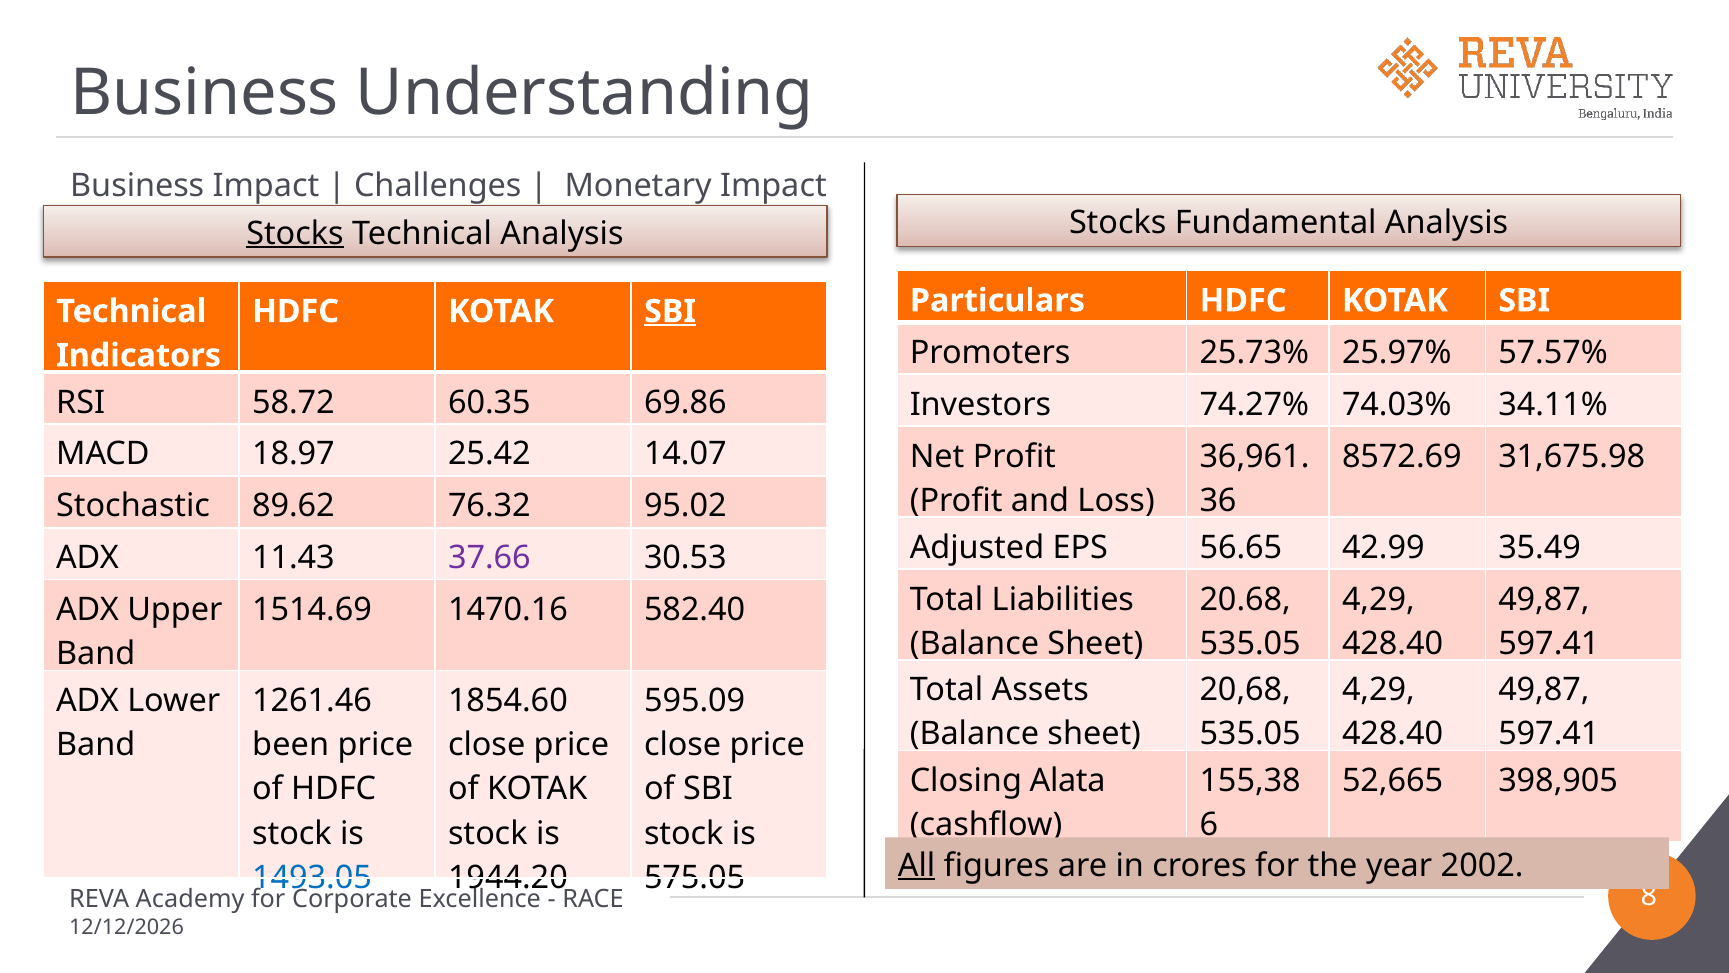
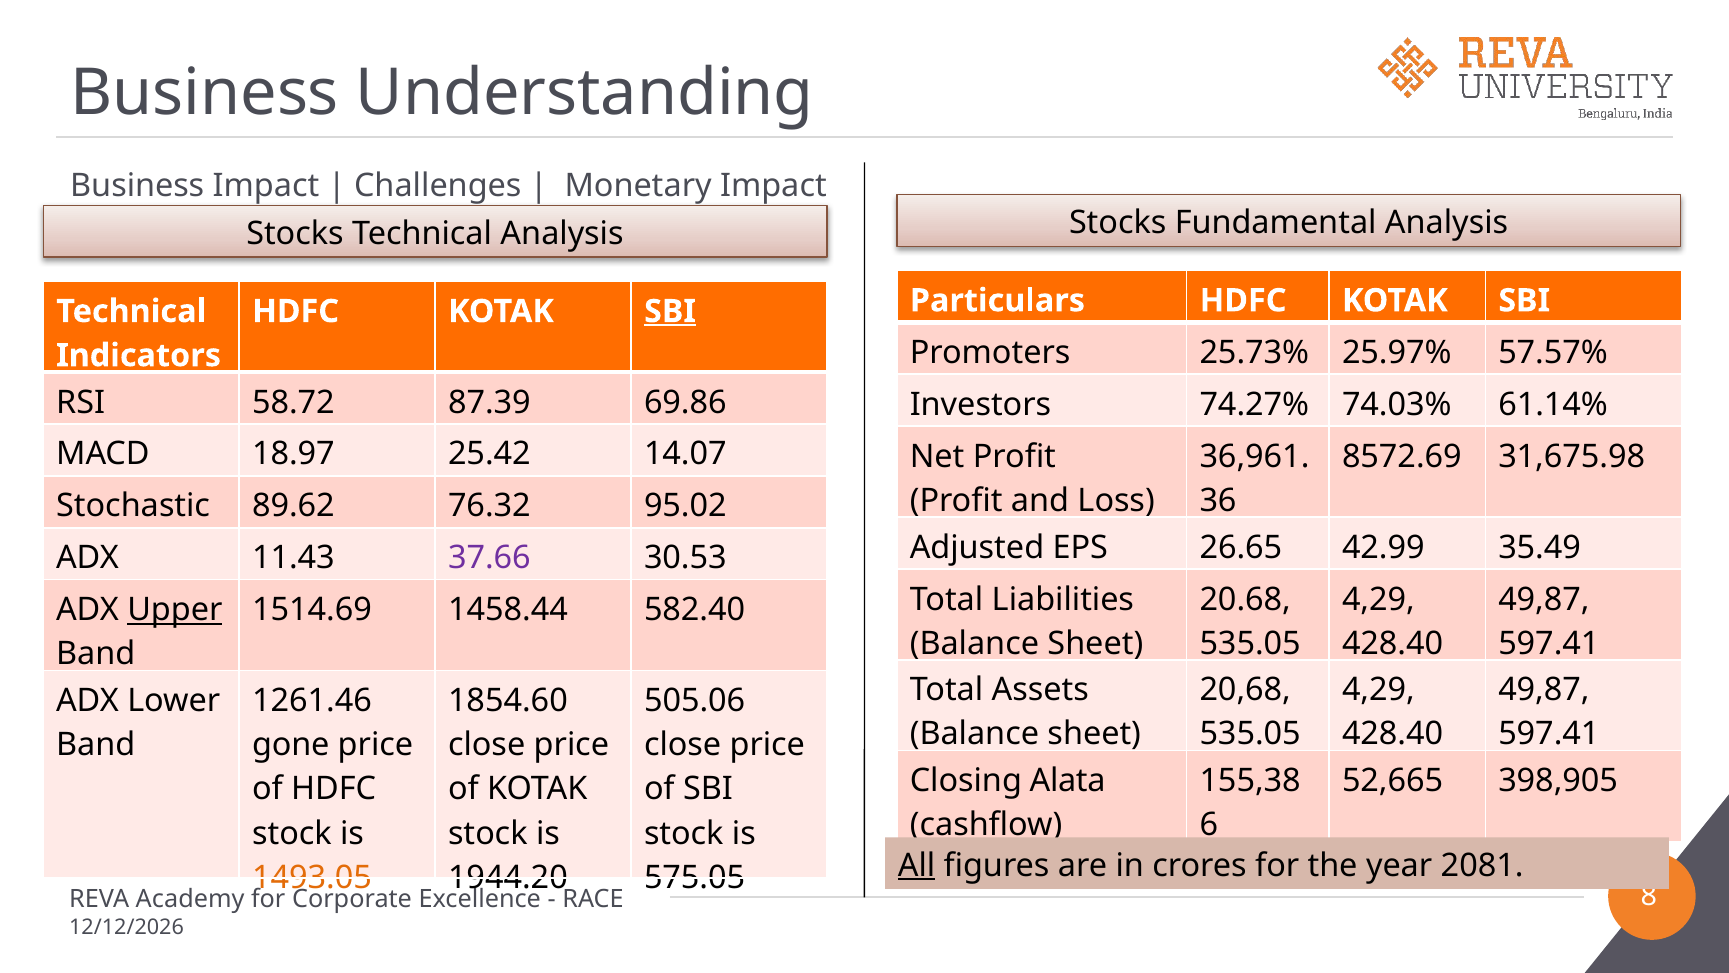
Stocks underline: present -> none (295, 233)
60.35: 60.35 -> 87.39 (489, 402)
34.11%: 34.11% -> 61.14% (1553, 404)
56.65: 56.65 -> 26.65 (1241, 547)
Upper underline: none -> present (175, 610)
1470.16: 1470.16 -> 1458.44 (508, 610)
595.09: 595.09 -> 505.06 (695, 701)
been: been -> gone (291, 745)
2002: 2002 -> 2081 (1482, 865)
1493.05 colour: blue -> orange (312, 877)
